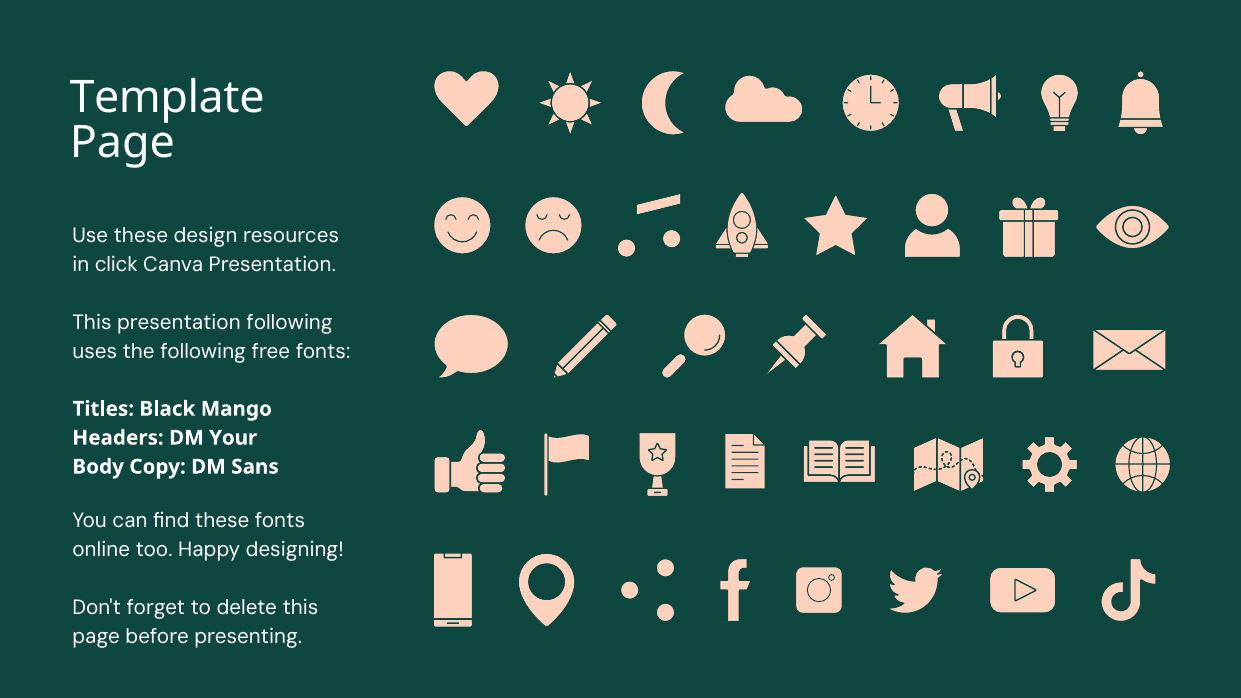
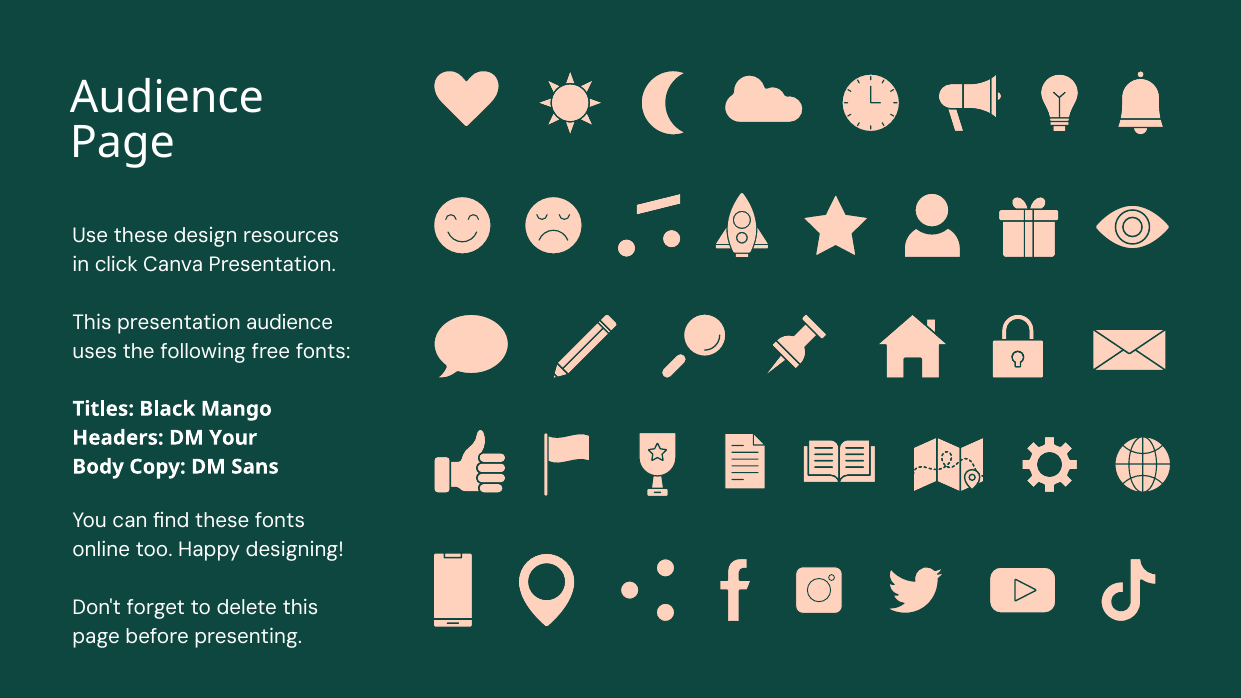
Template: Template -> Audience (167, 97)
presentation following: following -> audience (290, 322)
